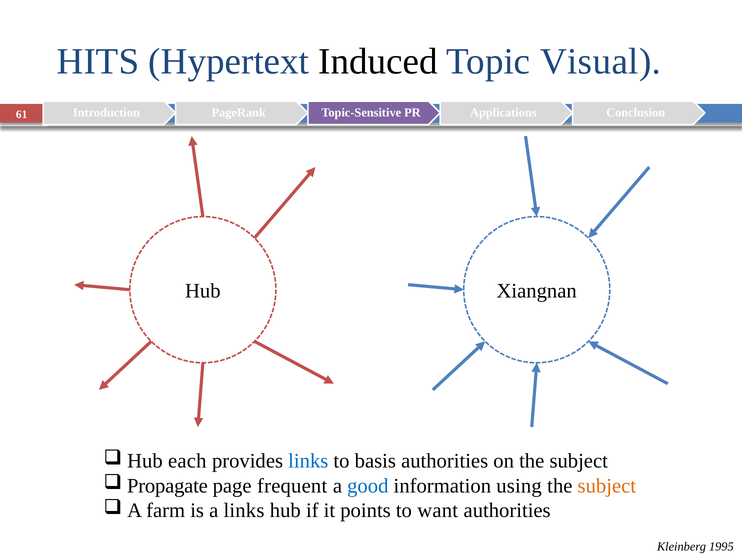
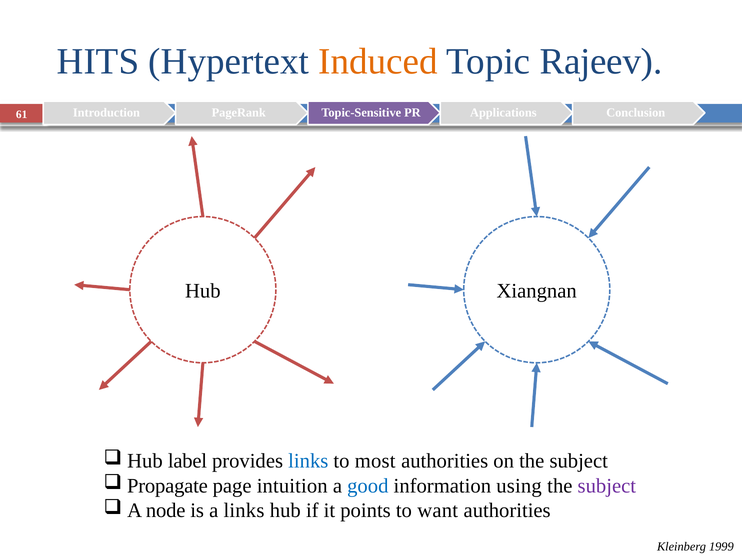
Induced colour: black -> orange (378, 61)
Visual: Visual -> Rajeev (601, 61)
each: each -> label (187, 461)
basis: basis -> most (375, 461)
frequent: frequent -> intuition (292, 485)
subject colour: orange -> purple (607, 485)
farm: farm -> node (166, 510)
1995: 1995 -> 1999 (721, 546)
